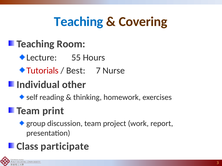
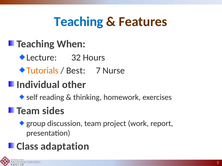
Covering: Covering -> Features (143, 22)
Room: Room -> When (71, 44)
55: 55 -> 32 (76, 58)
Tutorials colour: red -> orange (42, 71)
print: print -> sides (53, 111)
participate: participate -> adaptation (65, 147)
